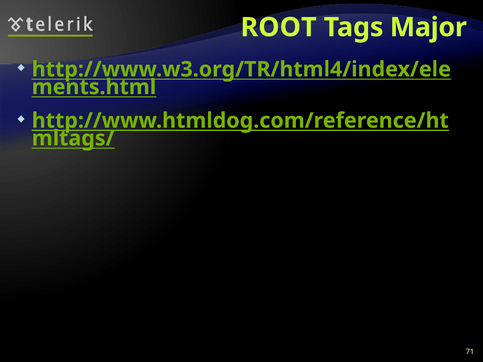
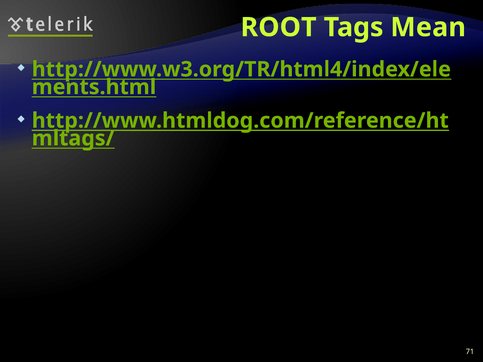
Major: Major -> Mean (428, 27)
